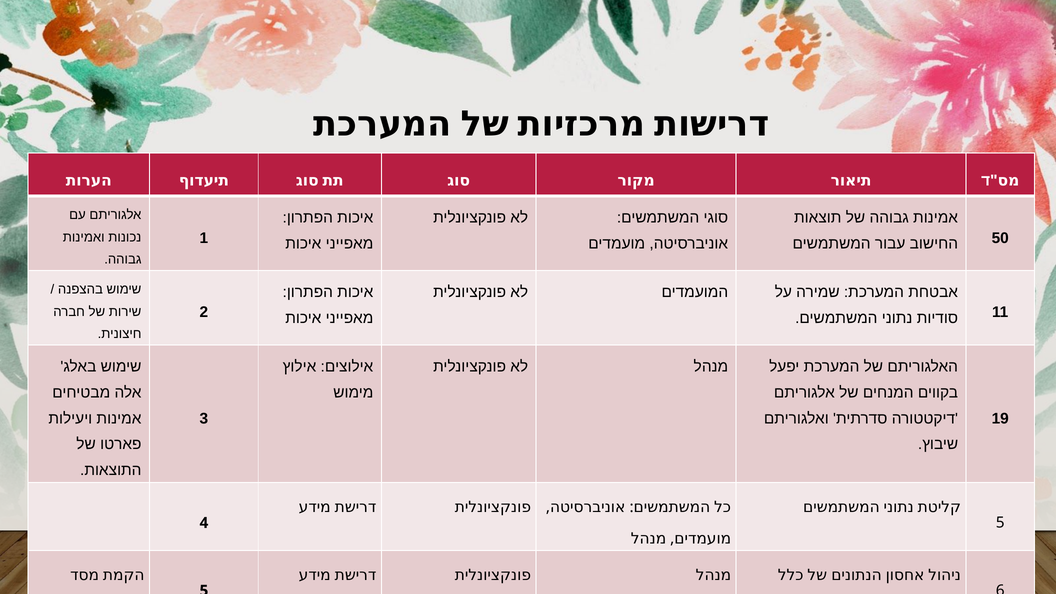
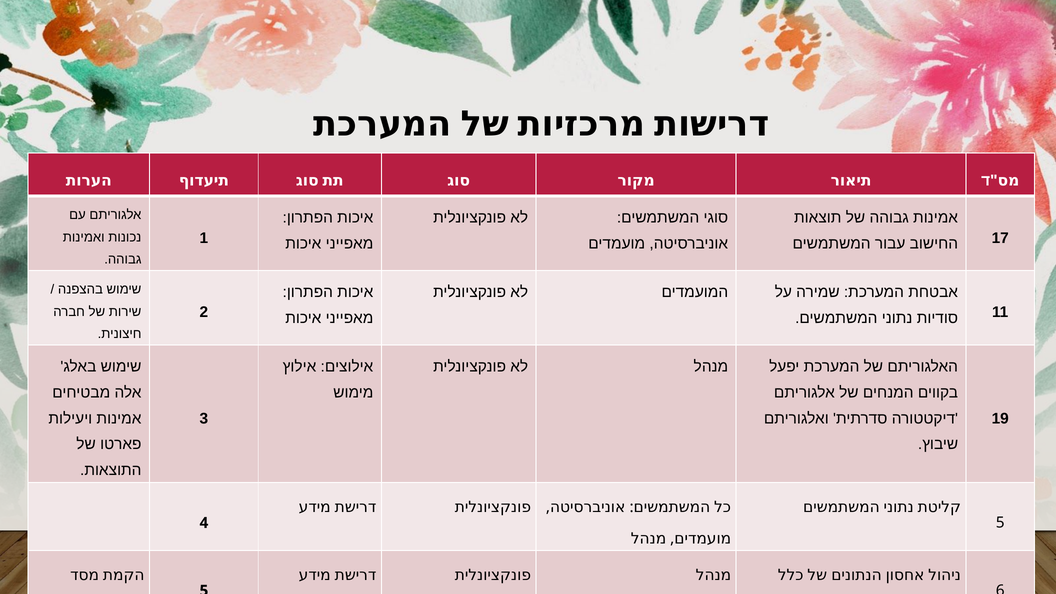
50: 50 -> 17 (1000, 238)
